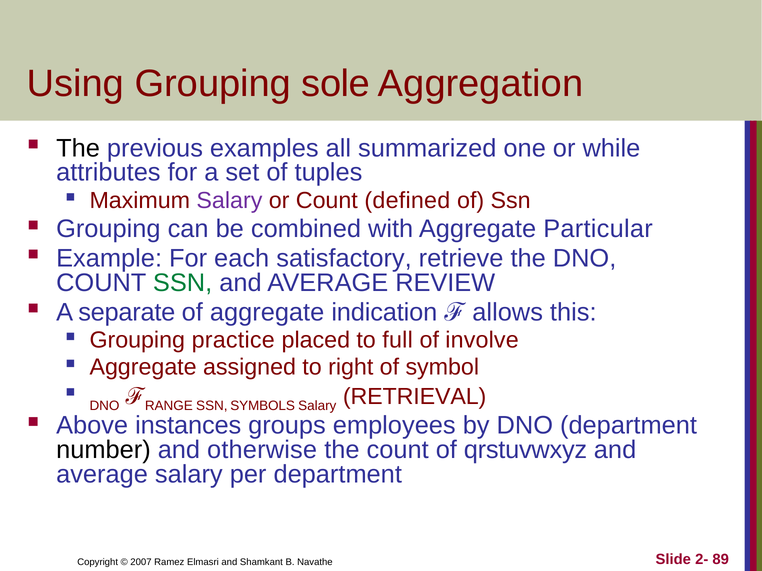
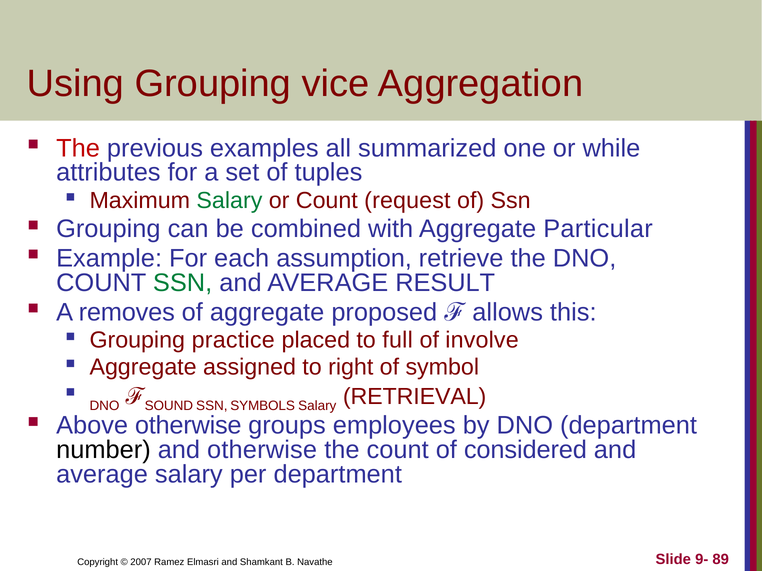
sole: sole -> vice (336, 84)
The colour: black -> red (78, 148)
Salary colour: purple -> green (229, 201)
defined: defined -> request (407, 201)
satisfactory: satisfactory -> assumption (344, 259)
REVIEW: REVIEW -> RESULT (445, 283)
separate: separate -> removes (127, 312)
indication: indication -> proposed (384, 312)
RANGE: RANGE -> SOUND (169, 406)
Above instances: instances -> otherwise (188, 426)
qrstuvwxyz: qrstuvwxyz -> considered (525, 450)
2-: 2- -> 9- (702, 560)
